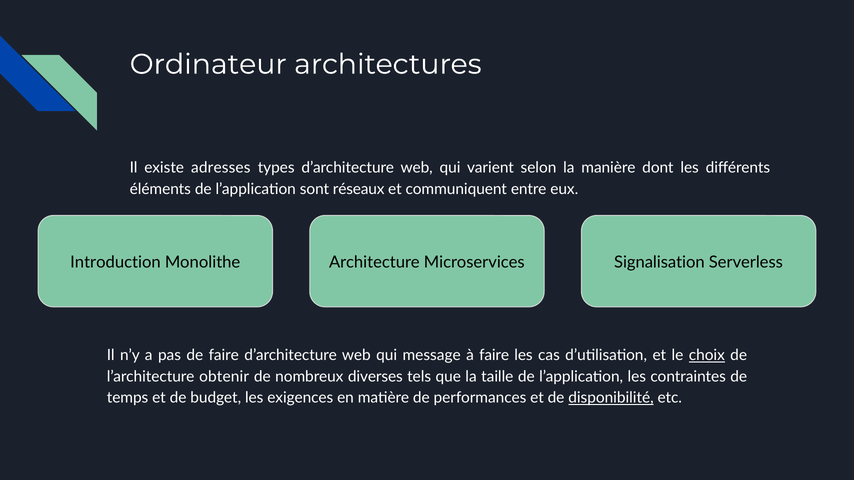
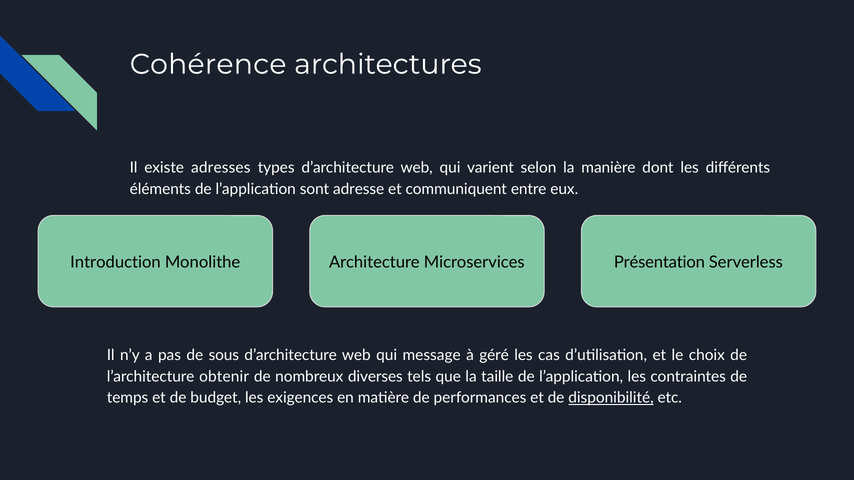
Ordinateur: Ordinateur -> Cohérence (208, 64)
réseaux: réseaux -> adresse (359, 189)
Signalisation: Signalisation -> Présentation (659, 263)
de faire: faire -> sous (224, 356)
à faire: faire -> géré (494, 356)
choix underline: present -> none (707, 356)
